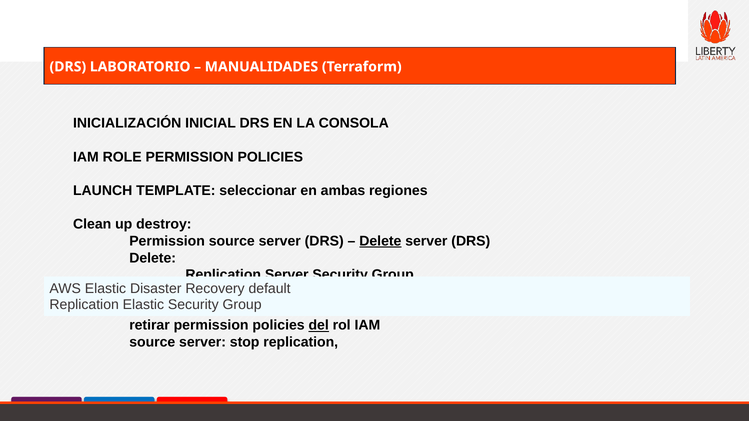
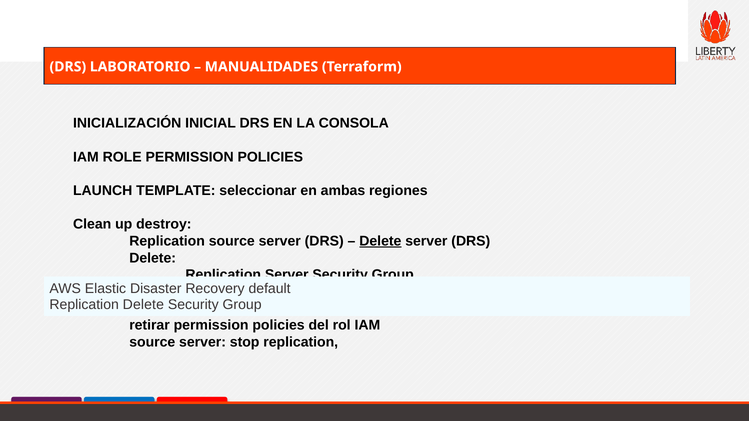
Permission: Permission -> Replication (167, 241)
Replication Elastic: Elastic -> Delete (143, 305)
del underline: present -> none (319, 326)
